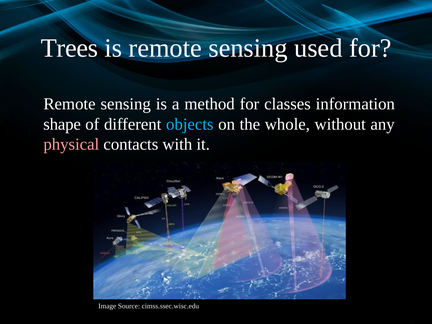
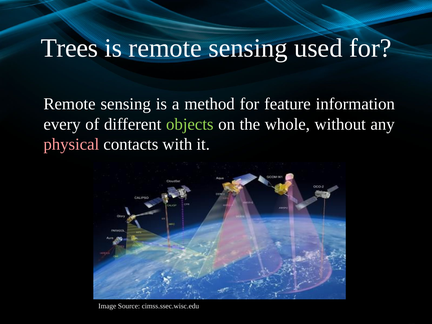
classes: classes -> feature (287, 104)
shape: shape -> every (62, 124)
objects colour: light blue -> light green (190, 124)
